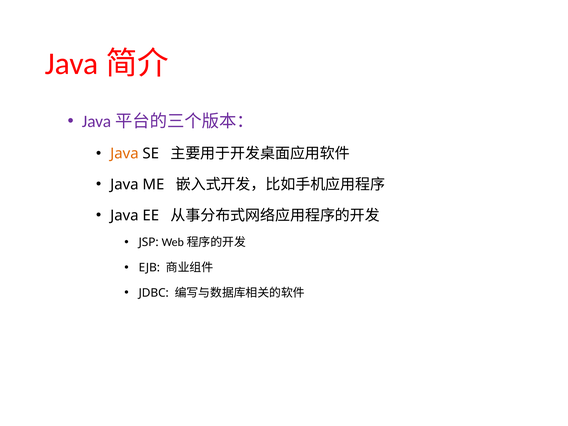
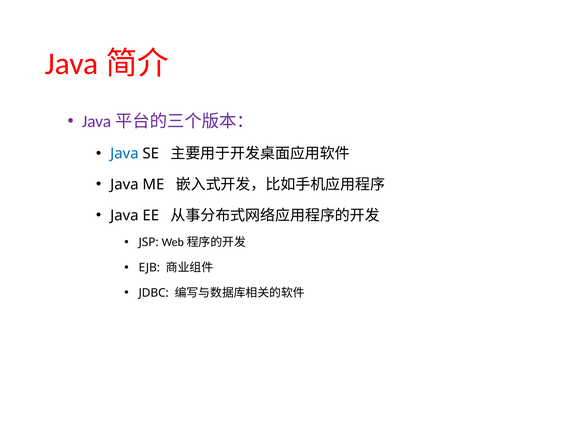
Java colour: orange -> blue (124, 154)
